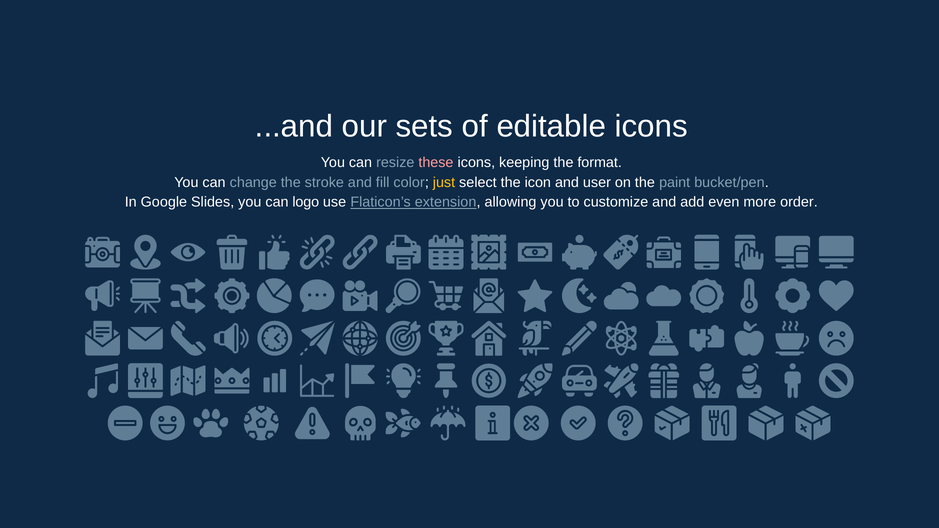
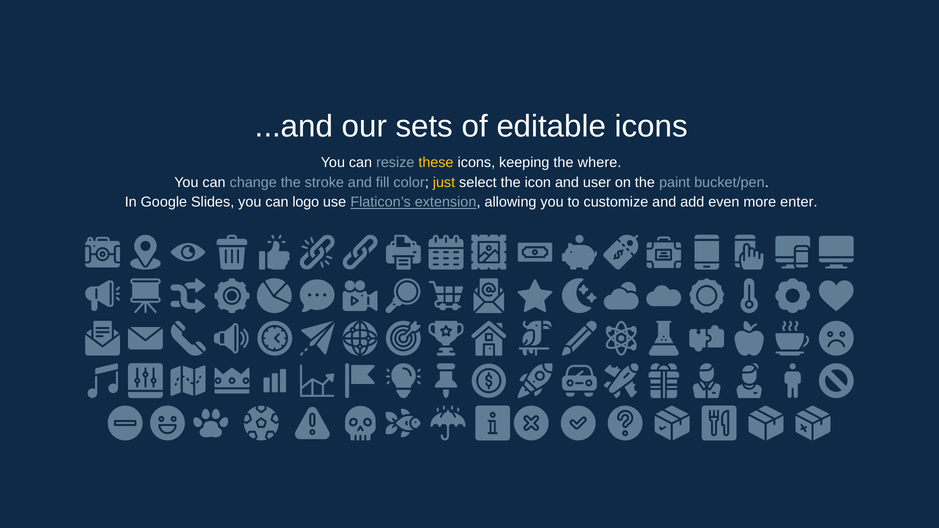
these colour: pink -> yellow (436, 163)
format: format -> where (600, 163)
order: order -> enter (799, 202)
